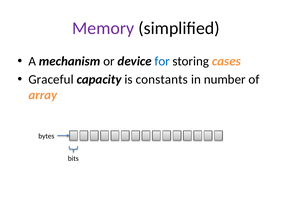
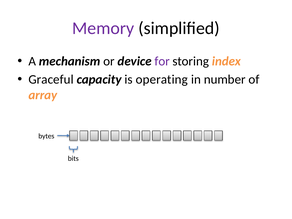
for colour: blue -> purple (162, 61)
cases: cases -> index (226, 61)
constants: constants -> operating (162, 79)
